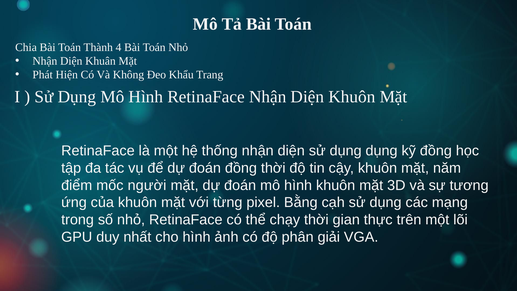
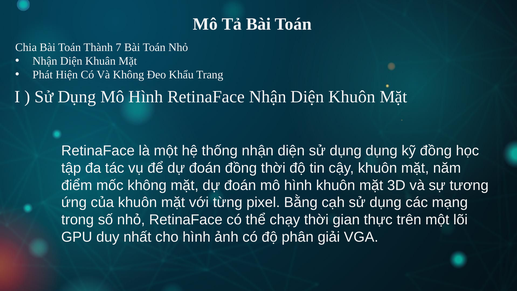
4: 4 -> 7 (118, 47)
mốc người: người -> không (147, 185)
